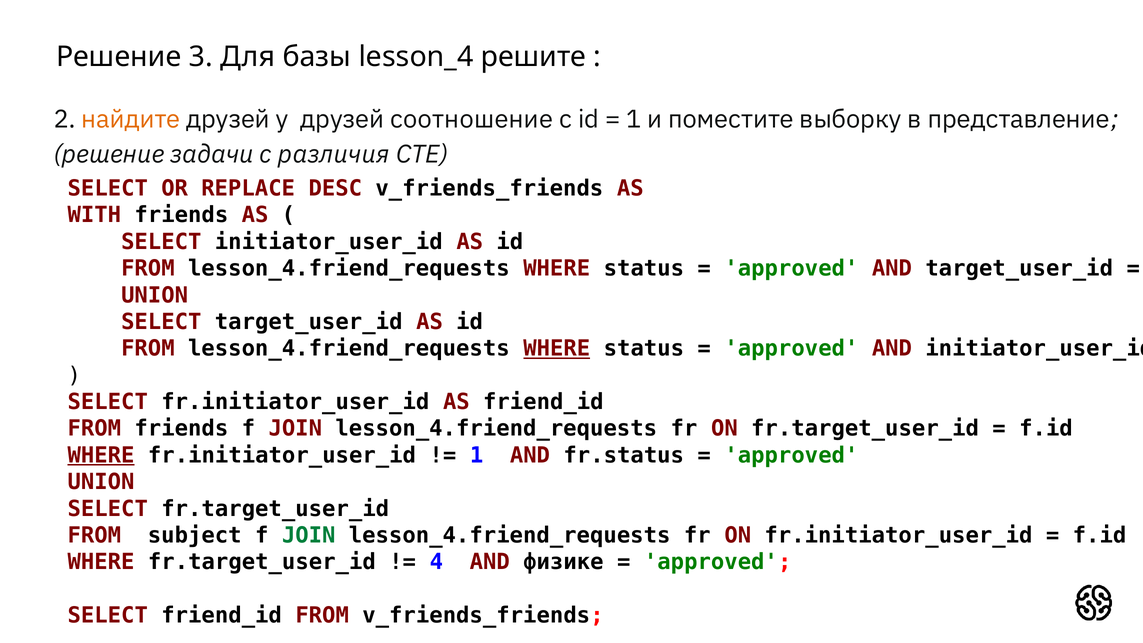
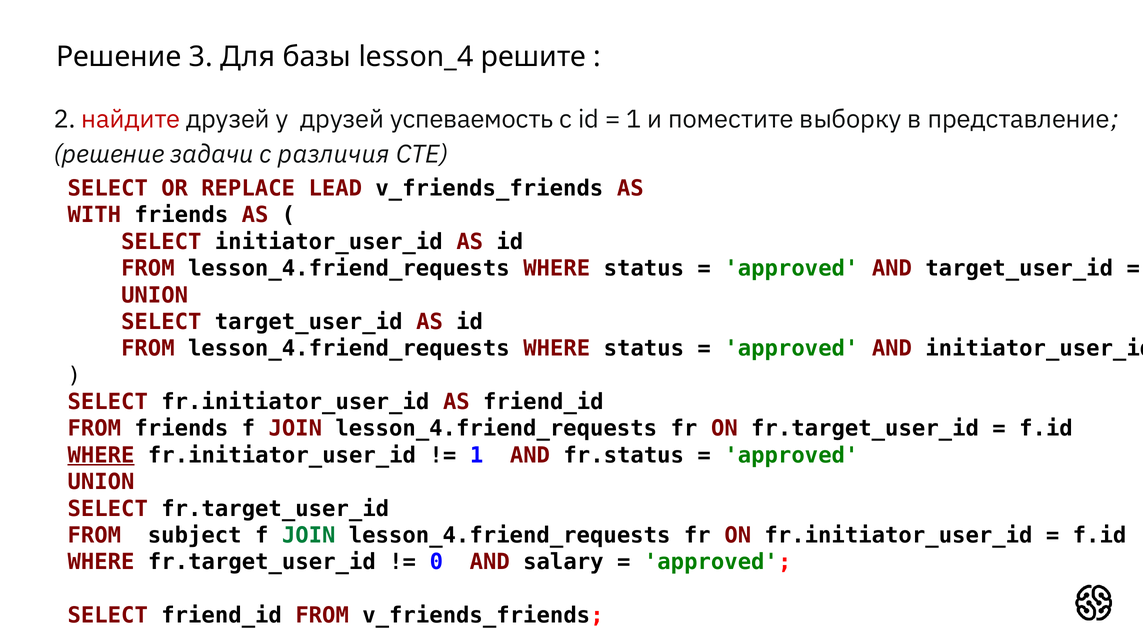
найдите colour: orange -> red (131, 120)
соотношение: соотношение -> успеваемость (472, 120)
DESC: DESC -> LEAD (335, 188)
WHERE underline: present -> none (557, 349)
4: 4 -> 0 (436, 562)
физике: физике -> salary (563, 562)
